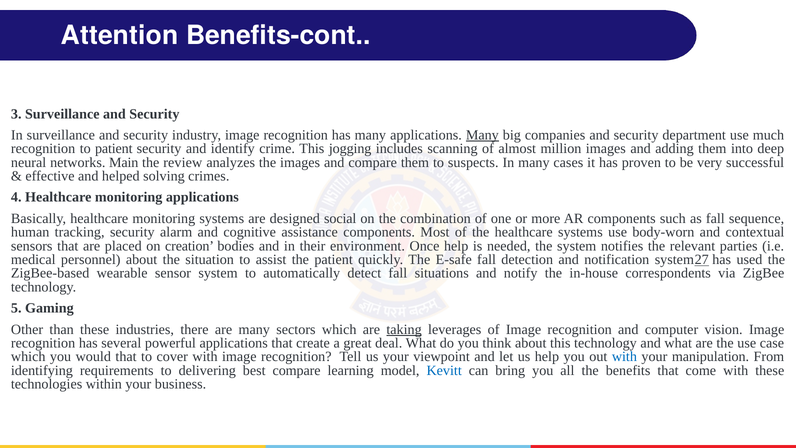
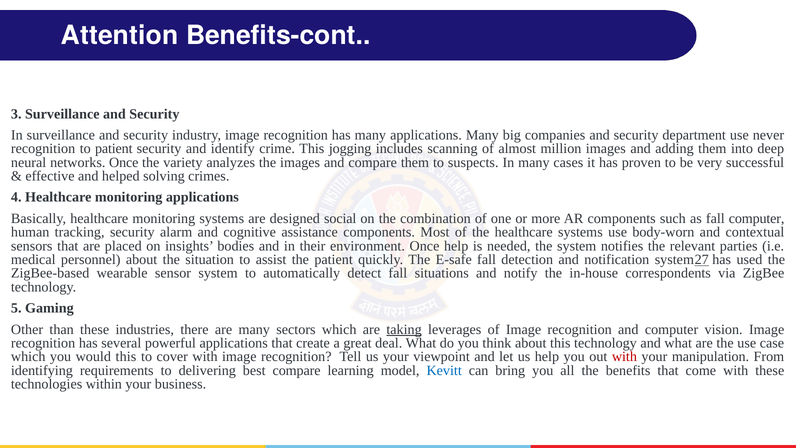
Many underline: present -> none (482, 135)
much: much -> never (768, 135)
networks Main: Main -> Once (124, 162)
review: review -> variety (183, 162)
fall sequence: sequence -> computer (757, 218)
creation: creation -> insights (189, 246)
would that: that -> this (126, 357)
with colour: blue -> red (624, 357)
